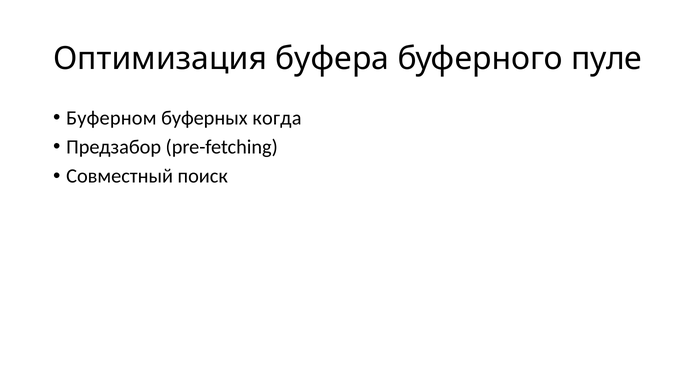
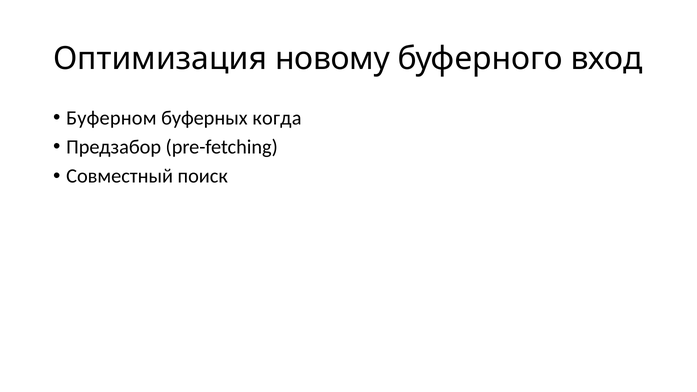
буфера: буфера -> новому (332, 59)
пуле: пуле -> вход (607, 59)
